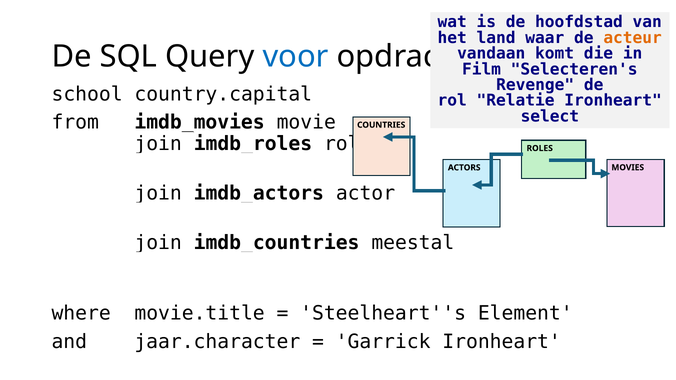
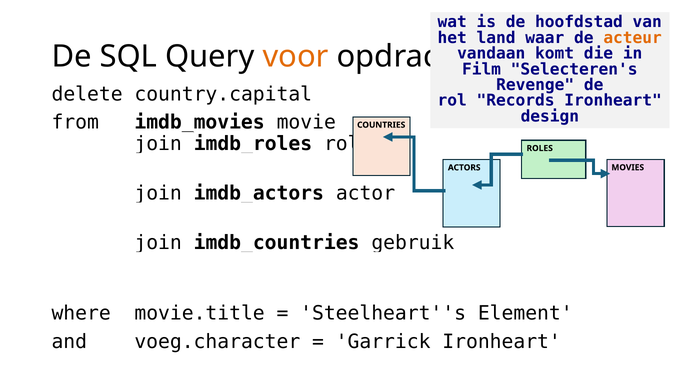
voor colour: blue -> orange (296, 57)
school: school -> delete (87, 94)
Relatie: Relatie -> Records (516, 101)
select: select -> design (550, 116)
meestal: meestal -> gebruik (413, 243)
jaar.character: jaar.character -> voeg.character (217, 342)
